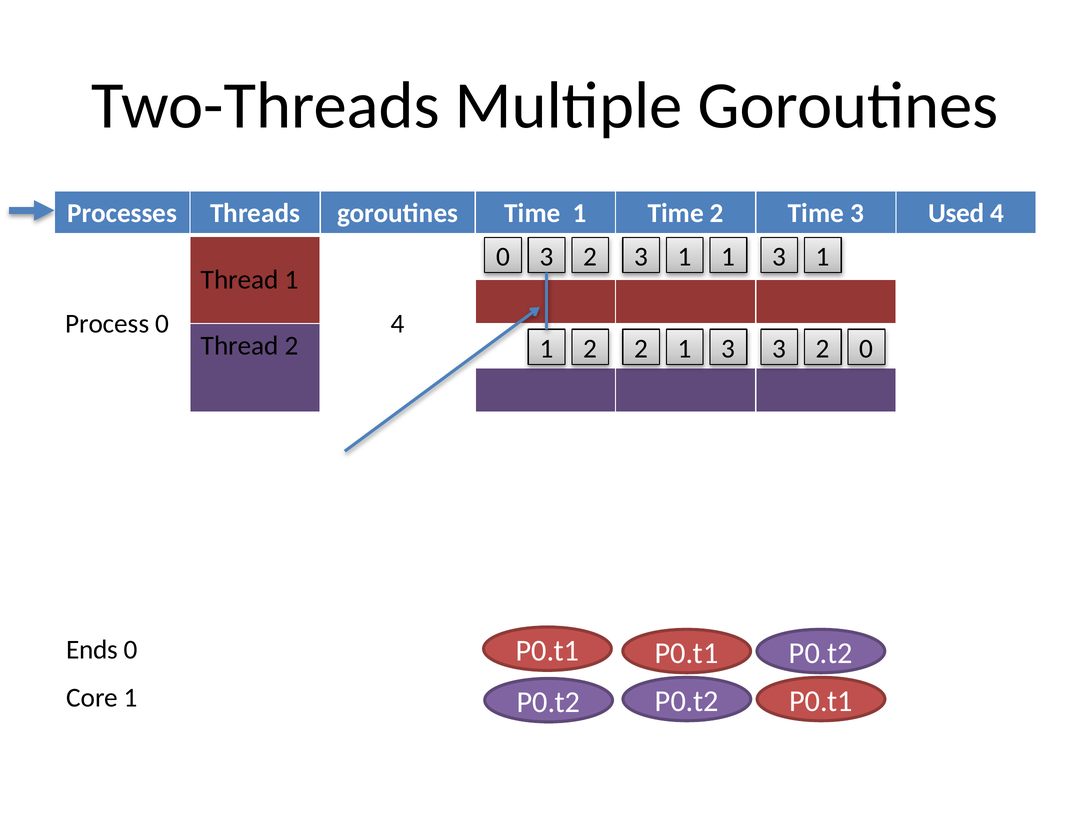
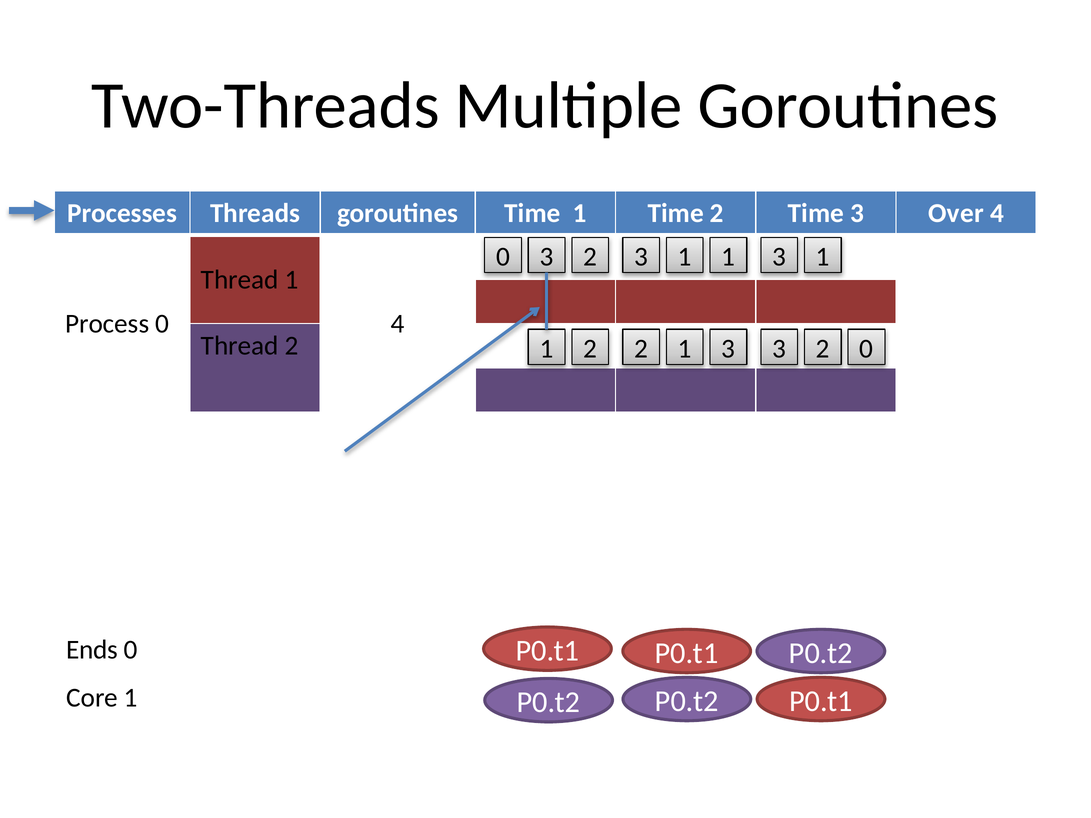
Used: Used -> Over (956, 213)
